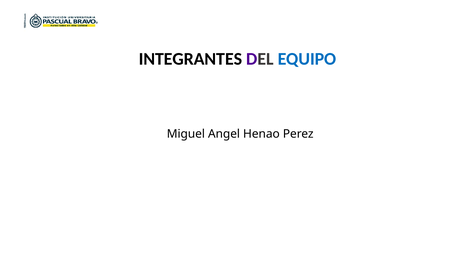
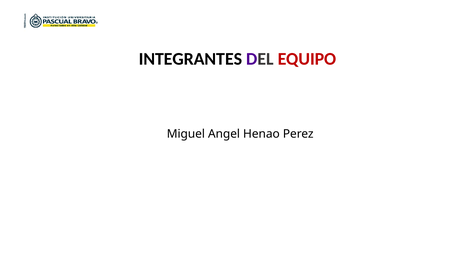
EQUIPO colour: blue -> red (307, 59)
